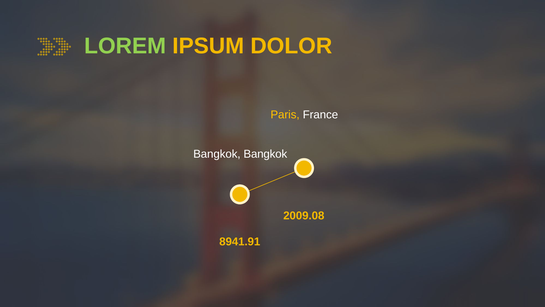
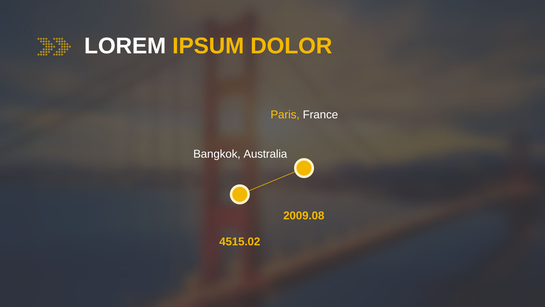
LOREM colour: light green -> white (125, 46)
Bangkok Bangkok: Bangkok -> Australia (265, 154)
8941.91: 8941.91 -> 4515.02 (240, 242)
